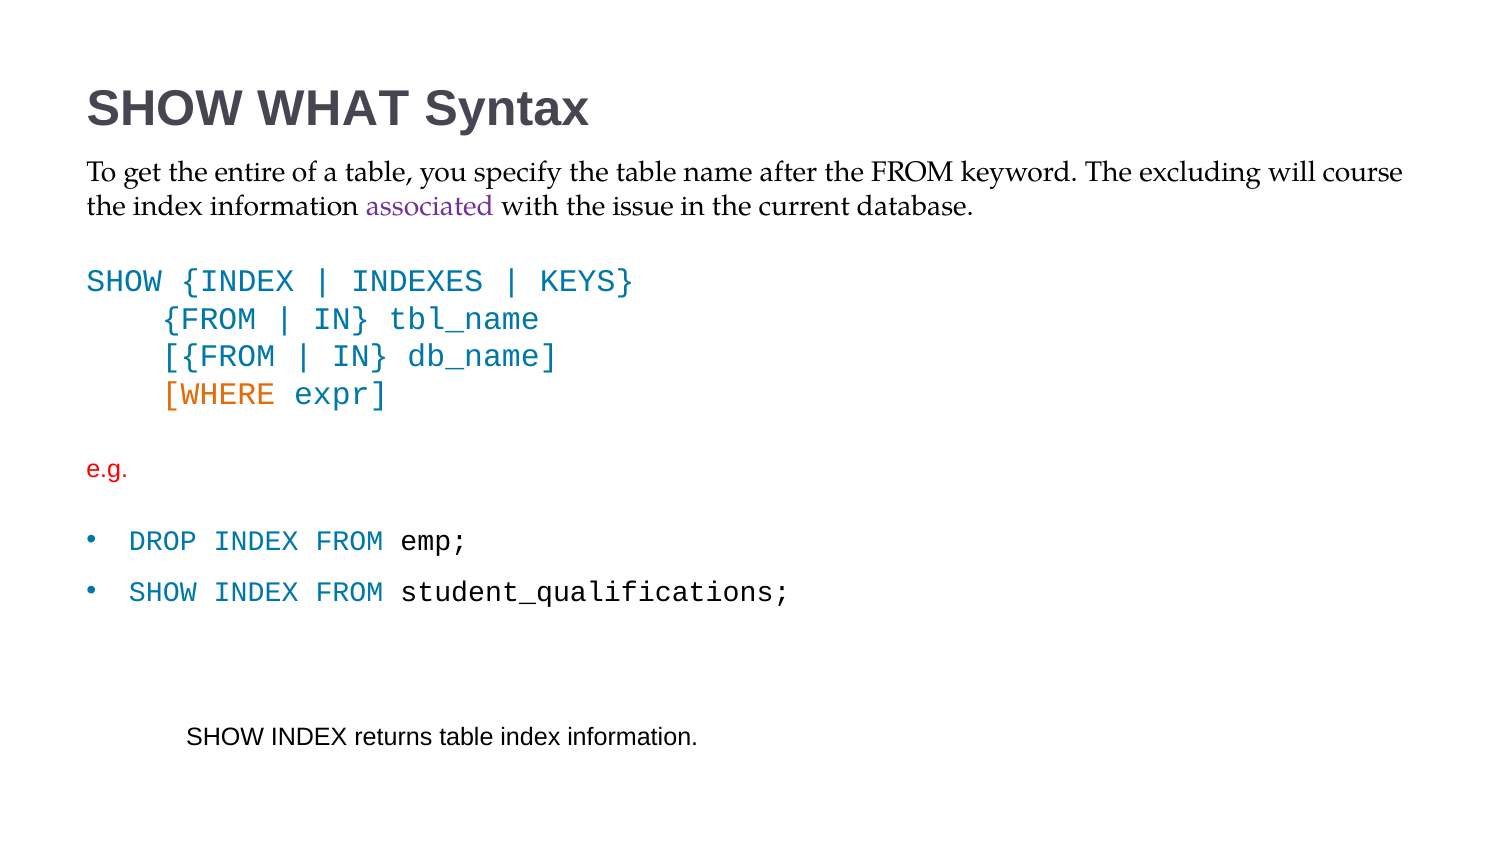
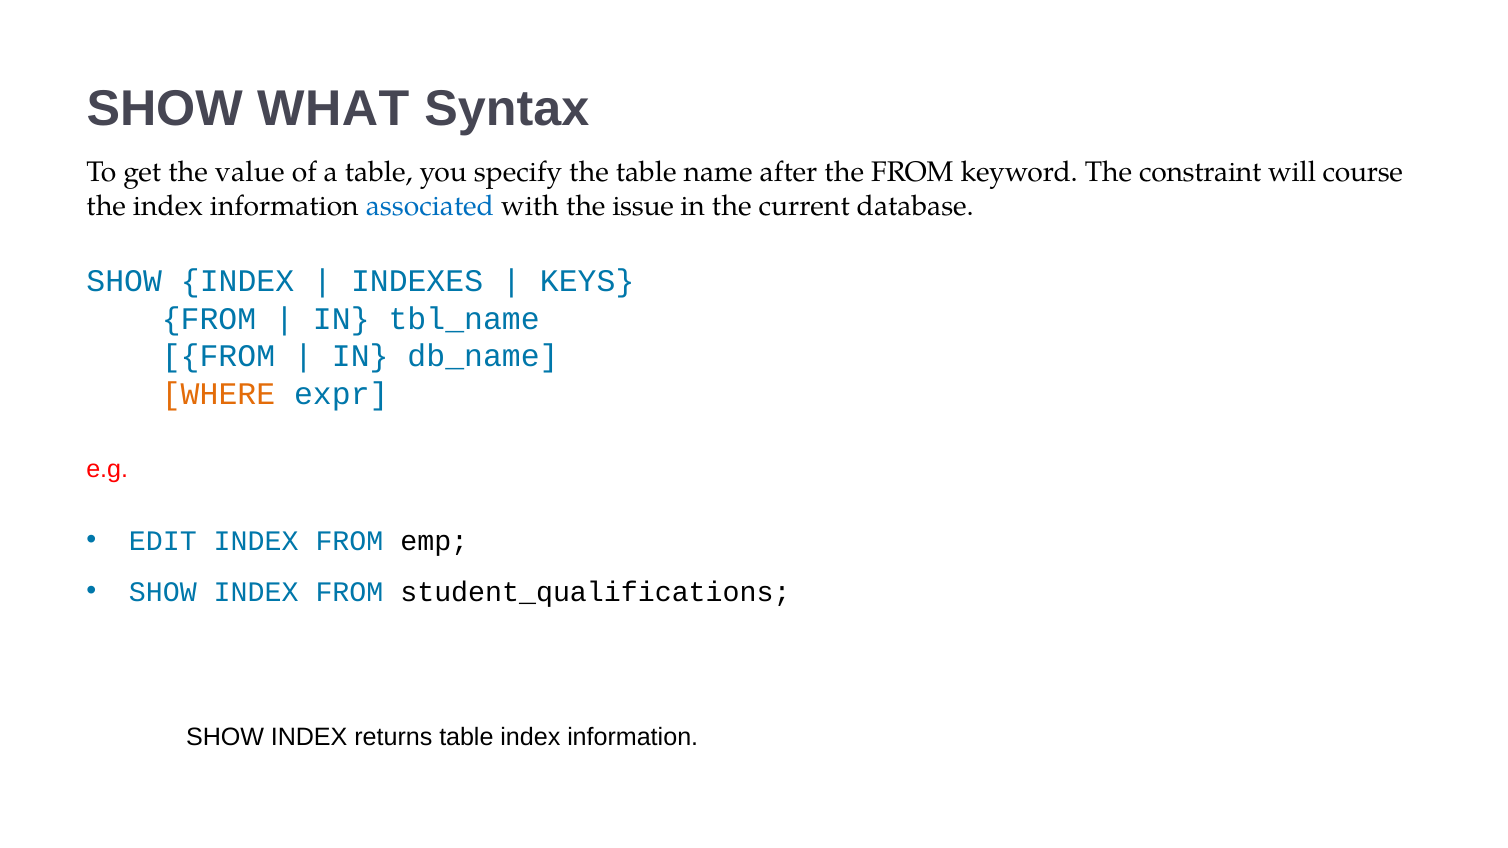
entire: entire -> value (250, 173)
excluding: excluding -> constraint (1200, 173)
associated colour: purple -> blue (430, 207)
DROP: DROP -> EDIT (163, 541)
